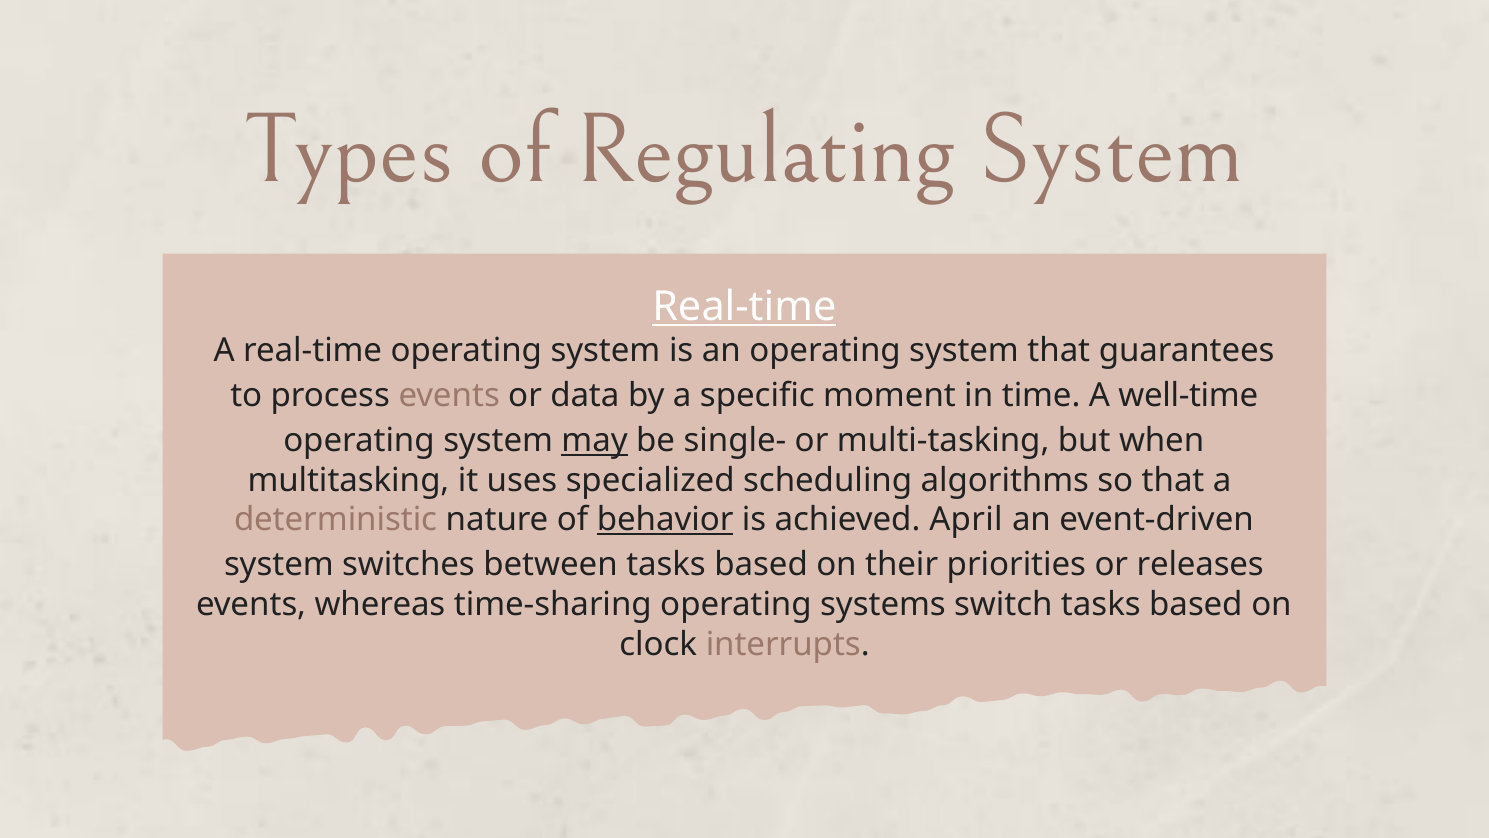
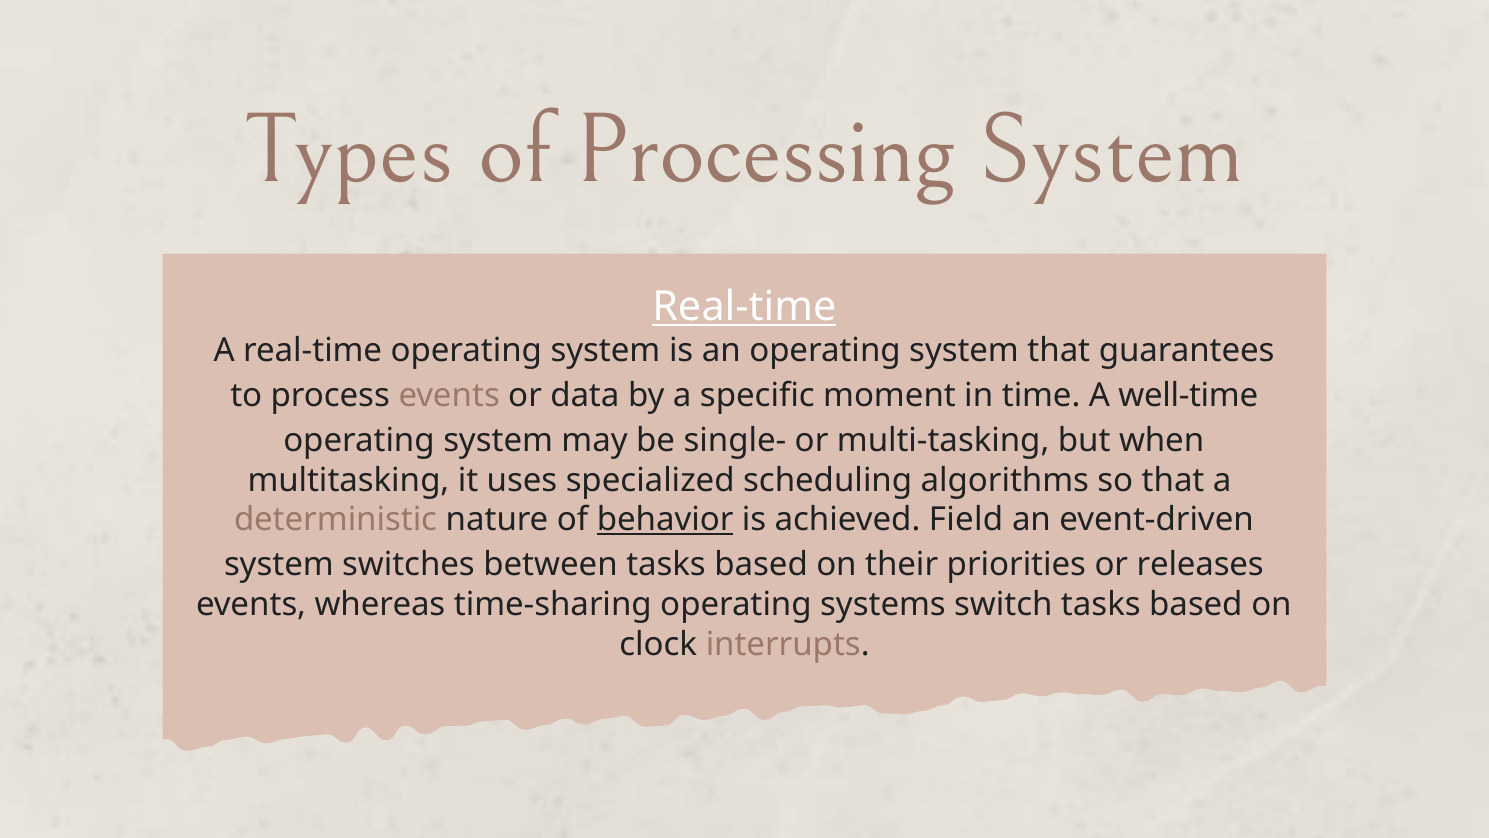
Regulating: Regulating -> Processing (765, 149)
may underline: present -> none (595, 440)
April: April -> Field (966, 520)
